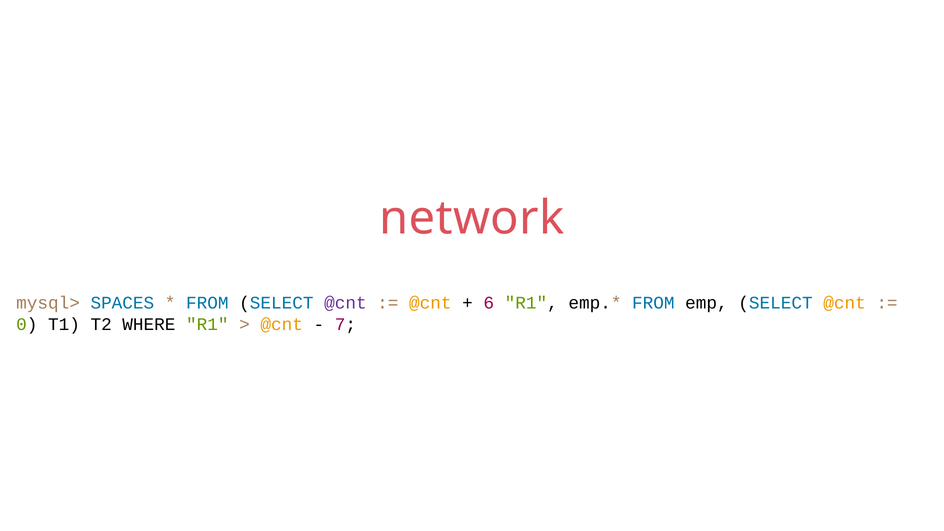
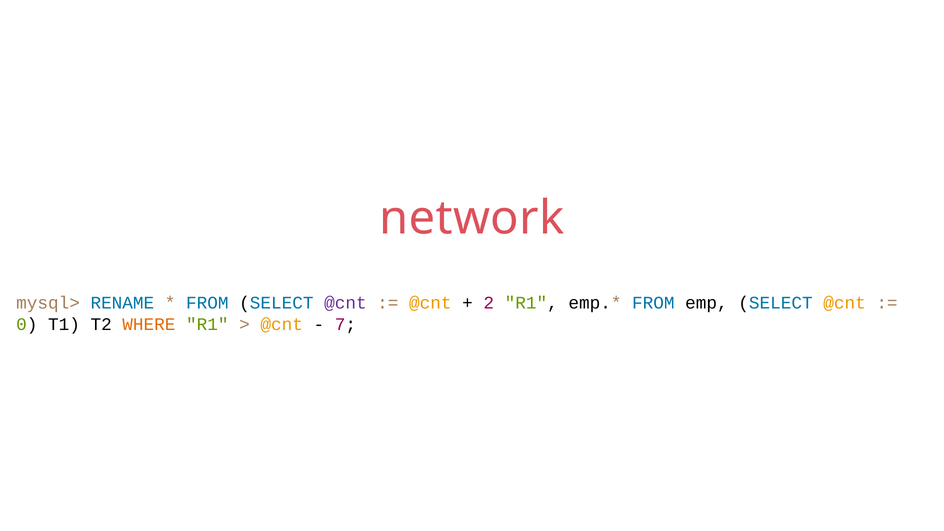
SPACES: SPACES -> RENAME (122, 303)
6: 6 -> 2 (489, 303)
WHERE colour: black -> orange (149, 324)
